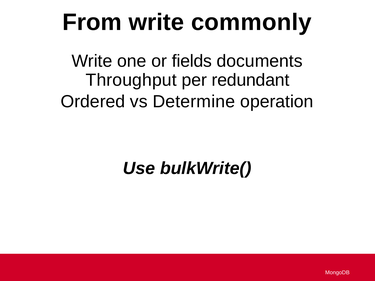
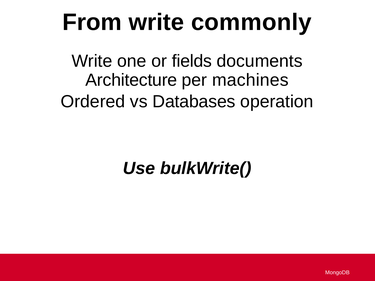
Throughput: Throughput -> Architecture (131, 80)
redundant: redundant -> machines (250, 80)
Determine: Determine -> Databases (194, 102)
